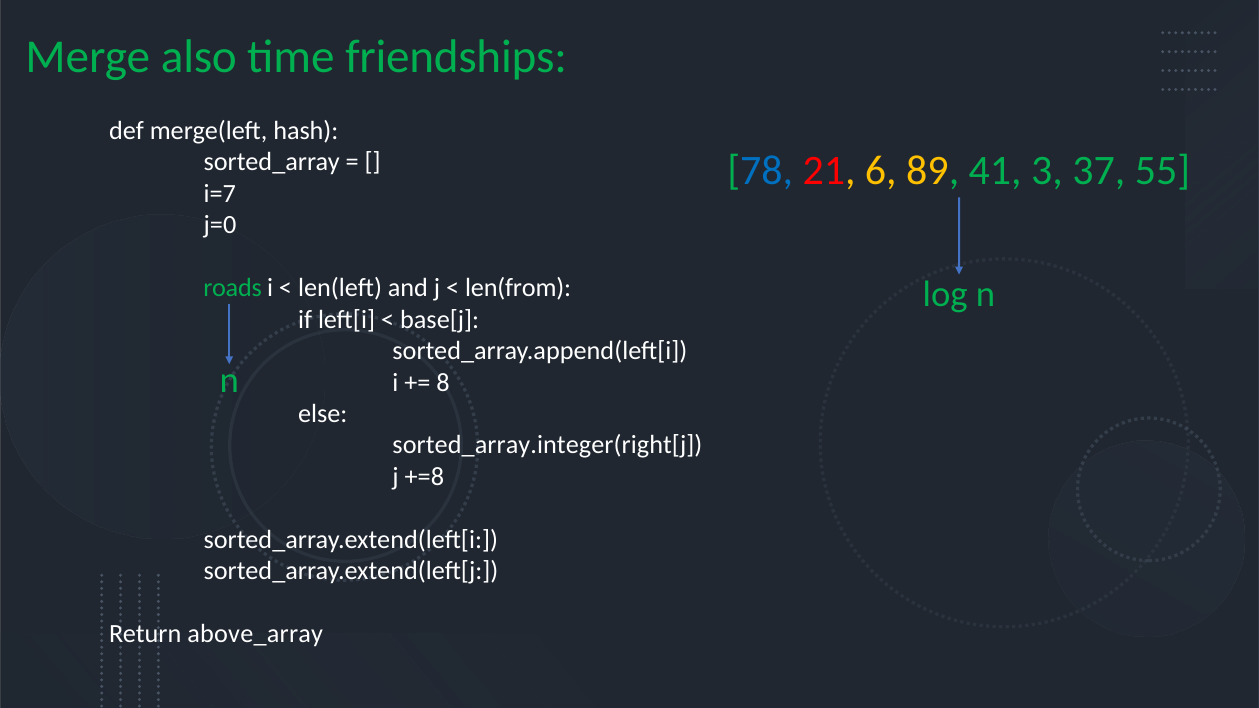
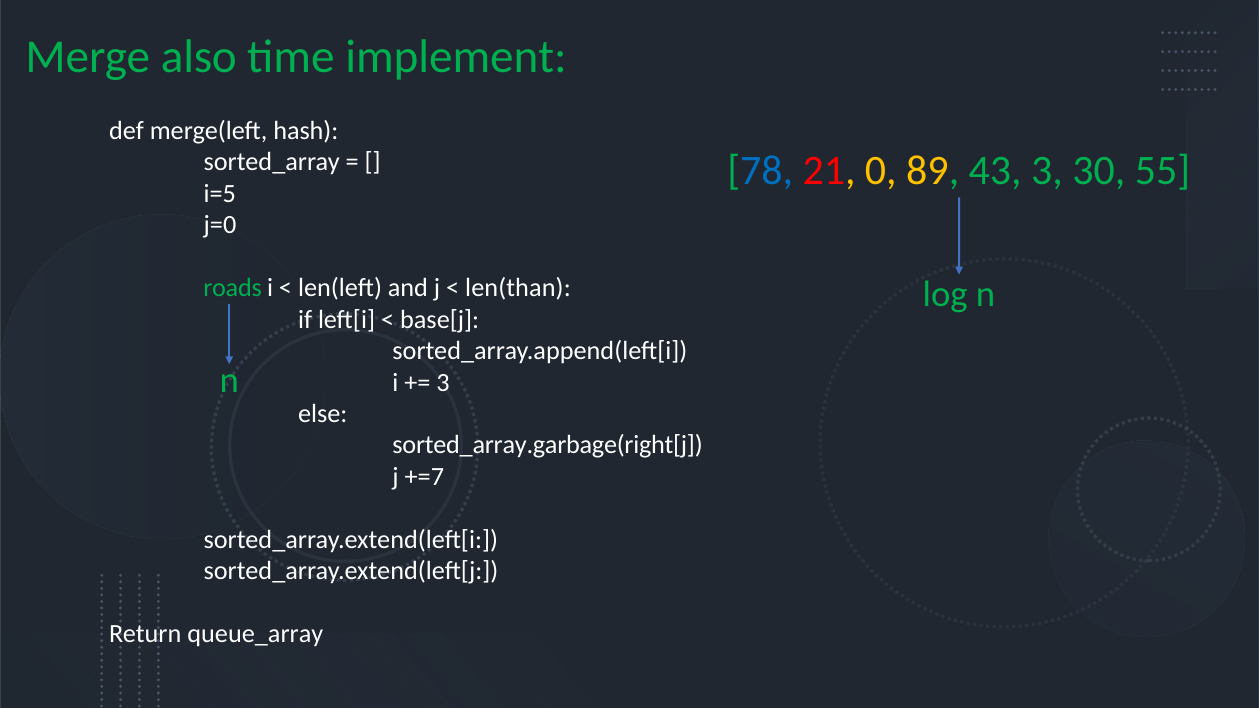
friendships: friendships -> implement (456, 57)
6: 6 -> 0 (881, 171)
41: 41 -> 43 (995, 171)
37: 37 -> 30 (1099, 171)
i=7: i=7 -> i=5 (220, 194)
len(from: len(from -> len(than (518, 288)
8: 8 -> 3 (443, 382)
sorted_array.integer(right[j: sorted_array.integer(right[j -> sorted_array.garbage(right[j (548, 445)
+=8: +=8 -> +=7 (424, 477)
above_array: above_array -> queue_array (255, 634)
